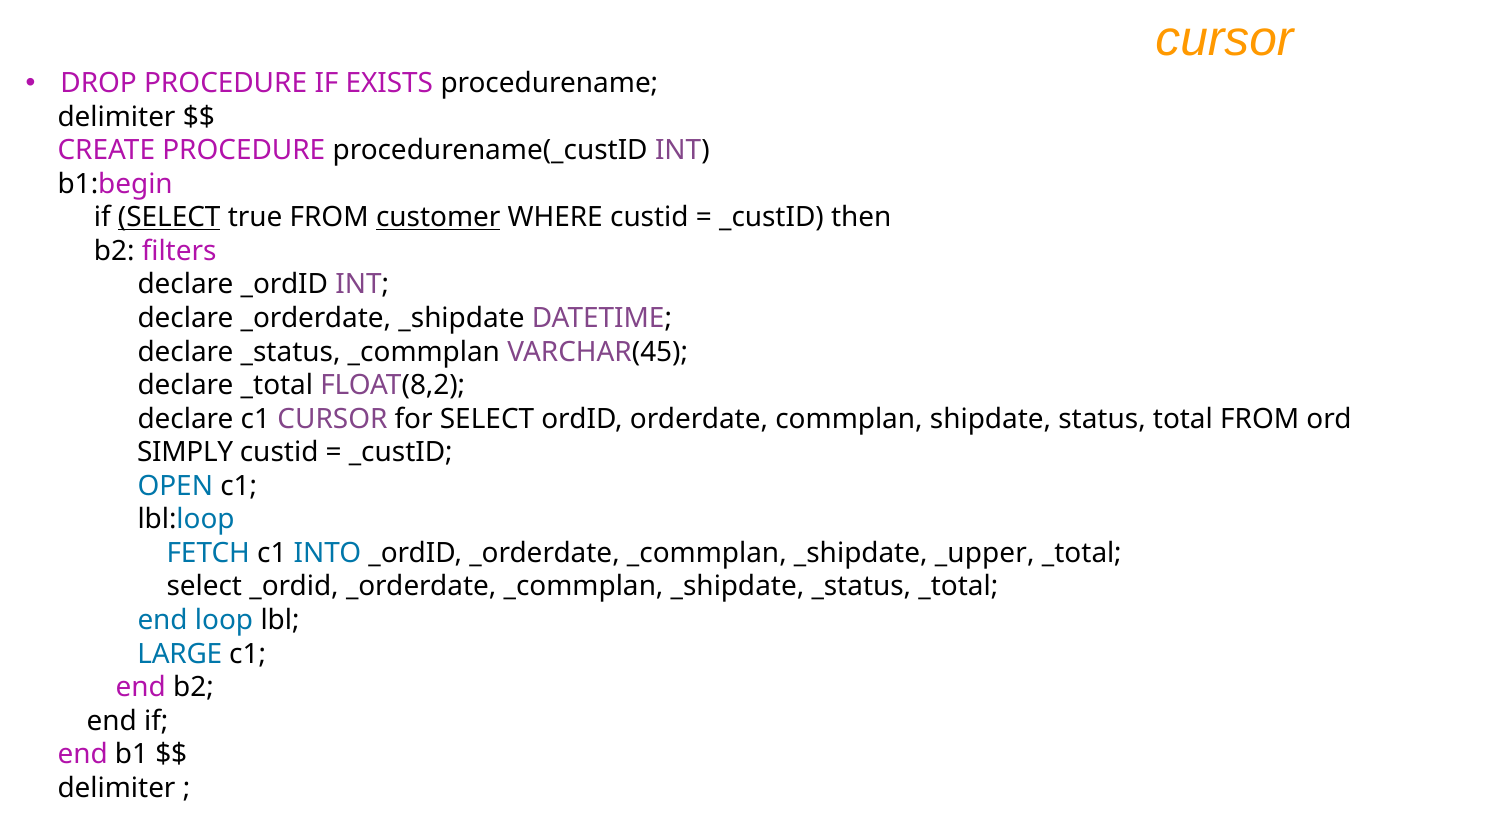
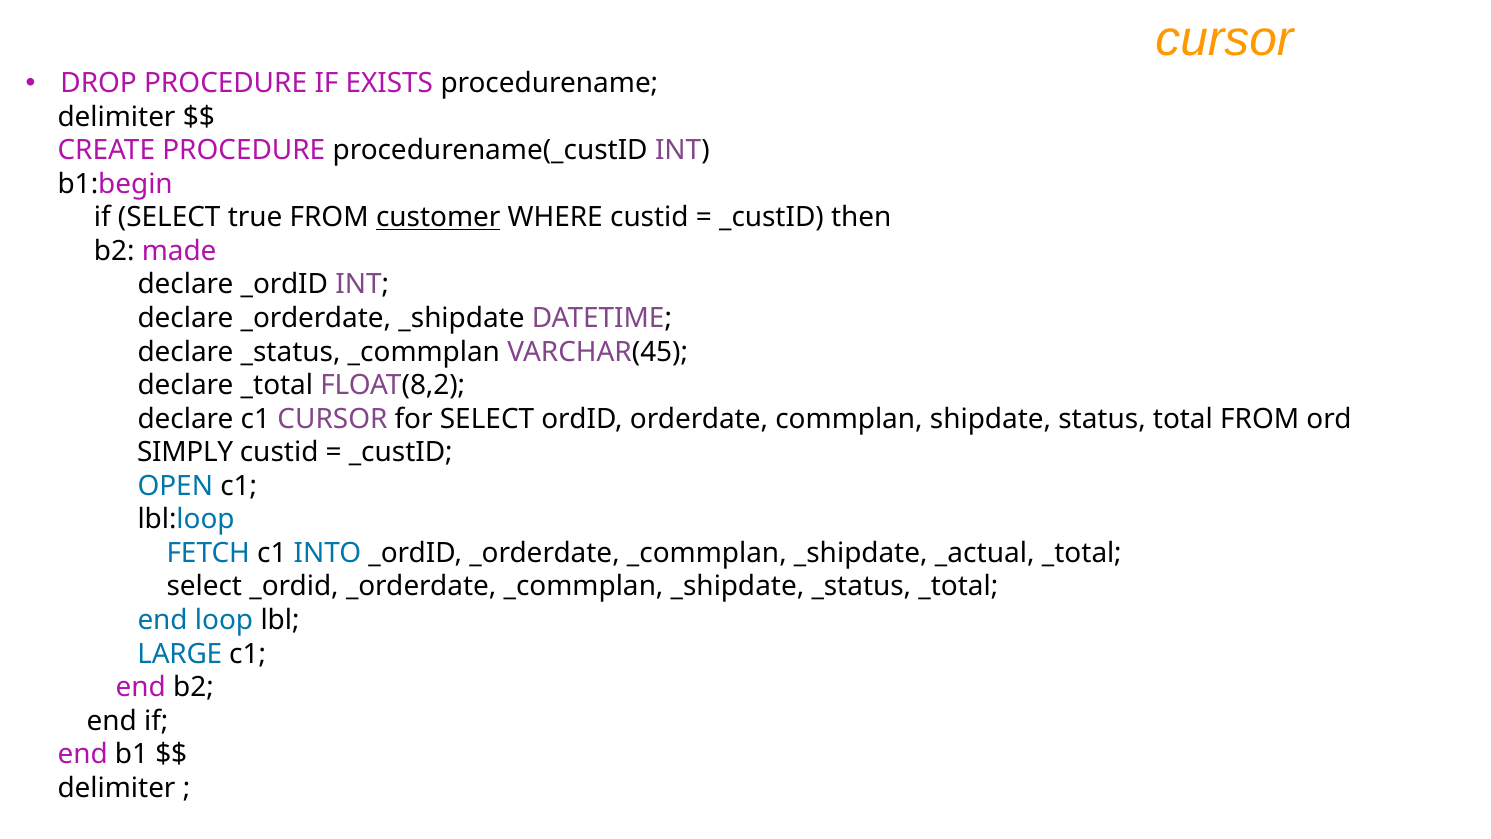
SELECT underline: present -> none (169, 217)
filters: filters -> made (179, 251)
_upper: _upper -> _actual (985, 553)
